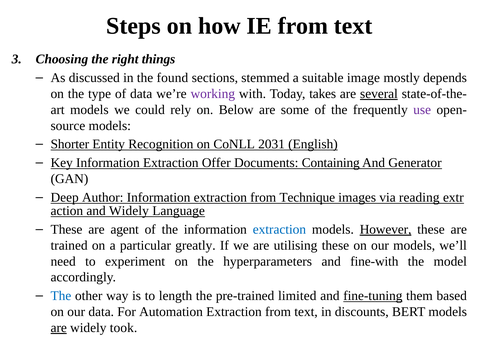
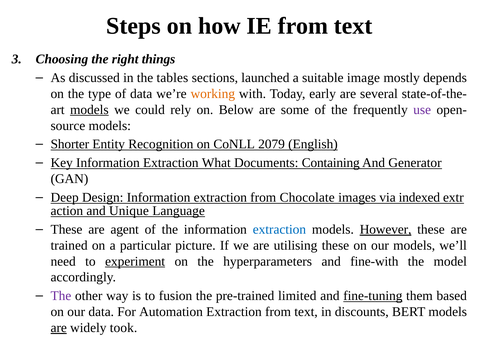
found: found -> tables (172, 78)
stemmed: stemmed -> launched (265, 78)
working colour: purple -> orange (213, 94)
takes: takes -> early (323, 94)
several underline: present -> none (379, 94)
models underline: none -> present (89, 110)
2031: 2031 -> 2079 (272, 144)
Offer: Offer -> What (216, 163)
Author: Author -> Design (103, 198)
Technique: Technique -> Chocolate (307, 198)
reading: reading -> indexed (419, 198)
and Widely: Widely -> Unique (129, 211)
greatly: greatly -> picture (195, 246)
experiment underline: none -> present (135, 261)
The colour: blue -> purple (61, 296)
length: length -> fusion (176, 296)
